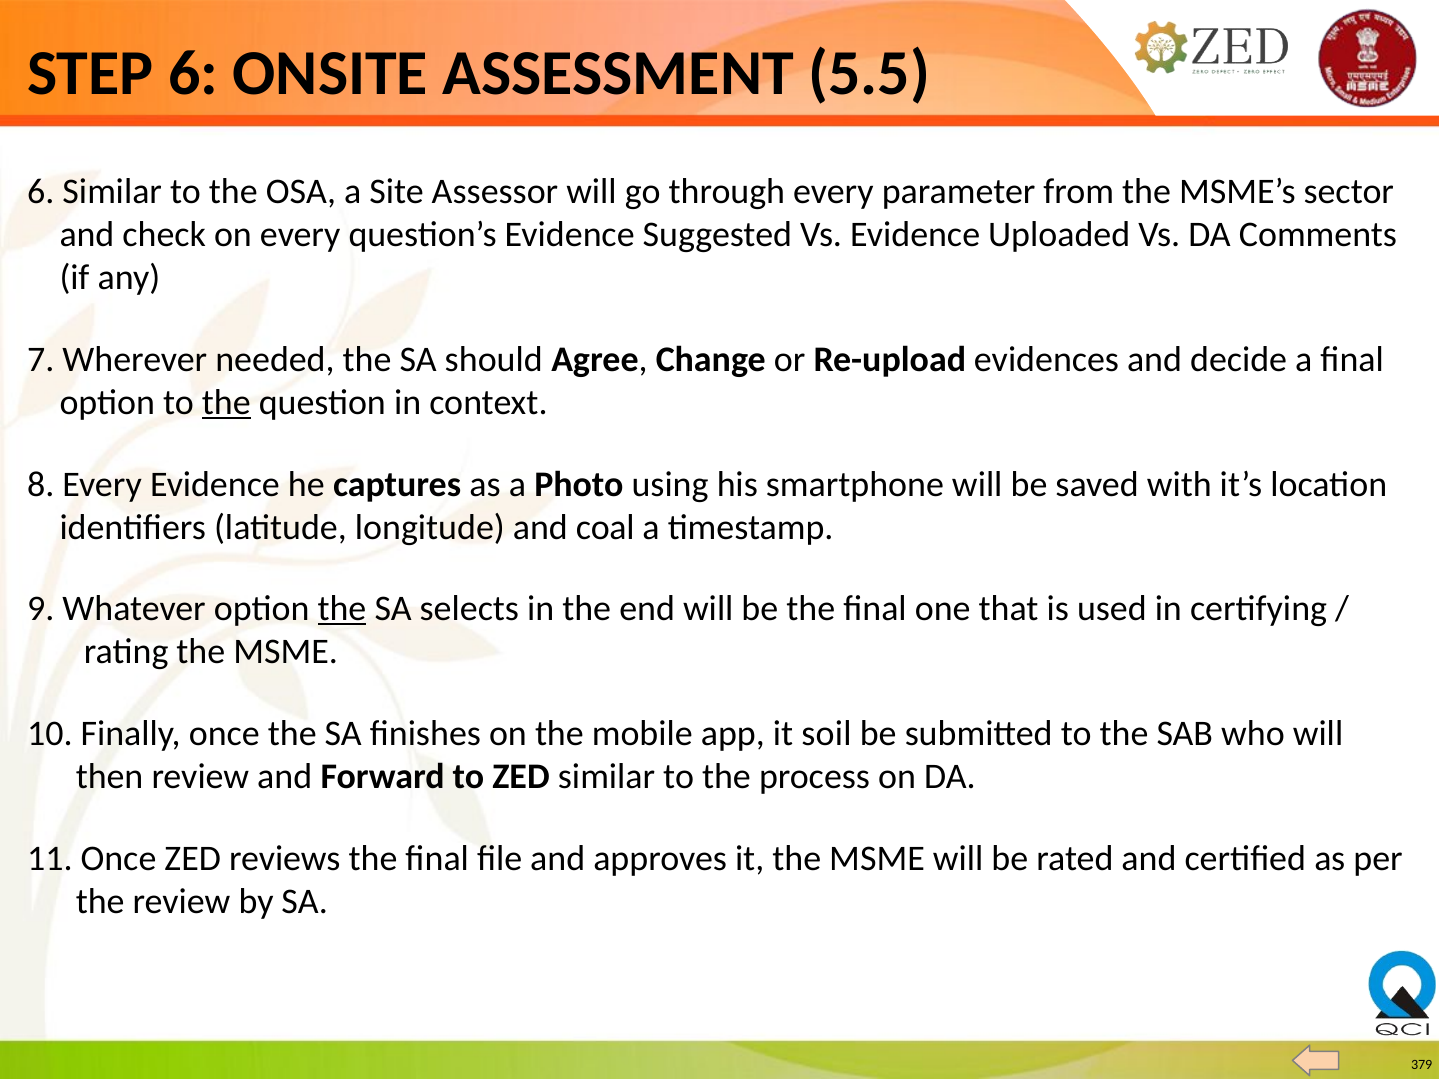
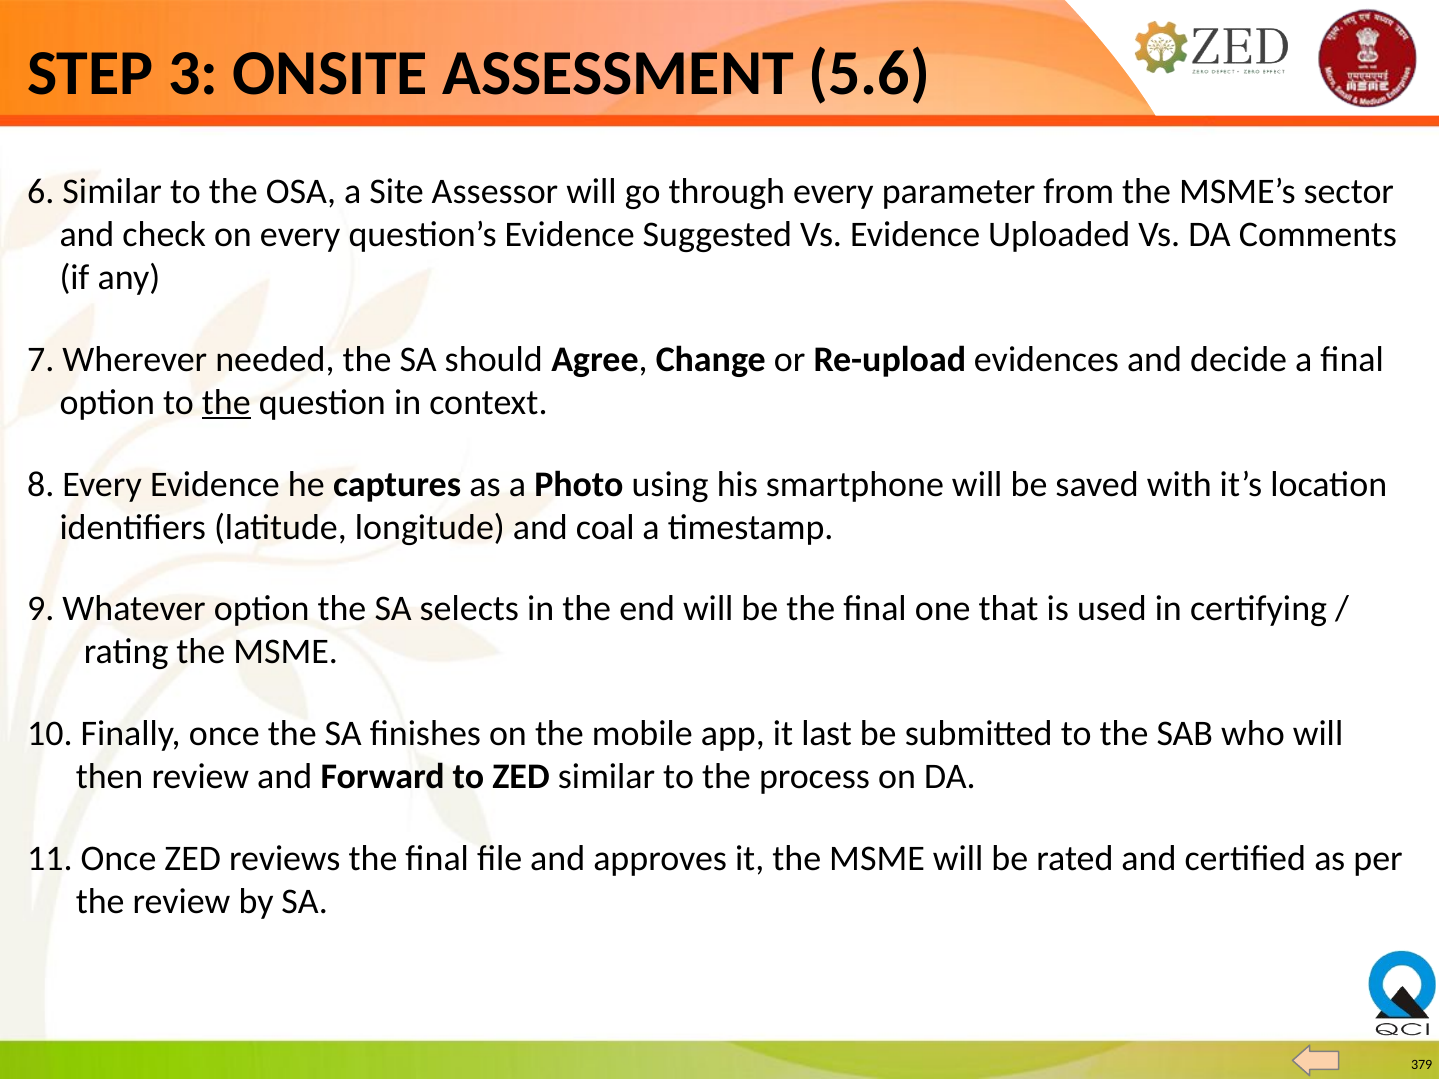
STEP 6: 6 -> 3 (193, 73)
5.5: 5.5 -> 5.6 (869, 73)
the underline: present -> none (342, 609)
soil: soil -> last (827, 734)
